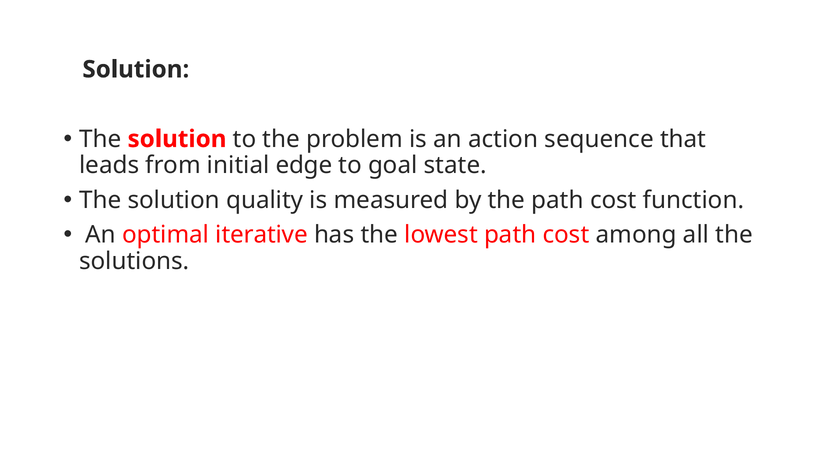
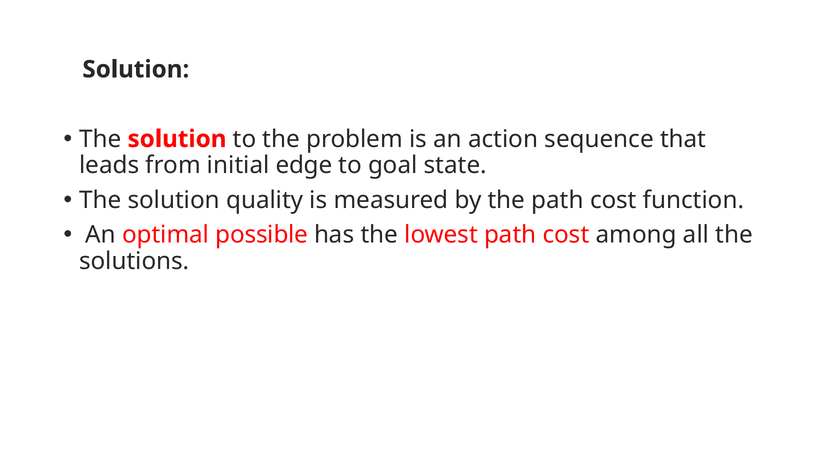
iterative: iterative -> possible (262, 235)
